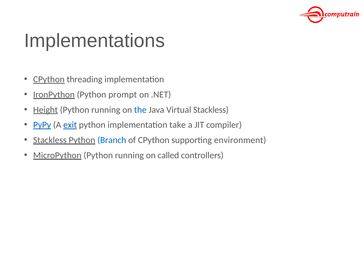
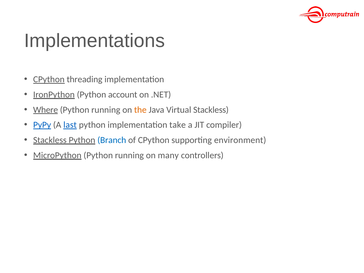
prompt: prompt -> account (123, 95)
Height: Height -> Where (46, 110)
the colour: blue -> orange (140, 110)
exit: exit -> last (70, 125)
called: called -> many (168, 155)
